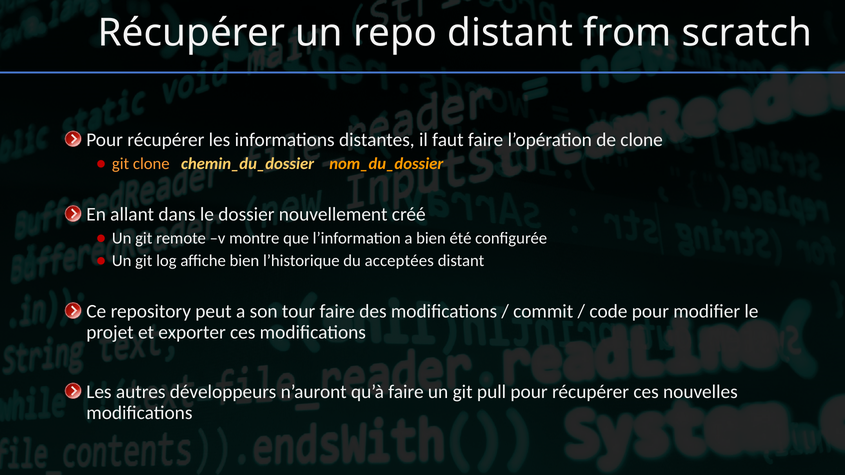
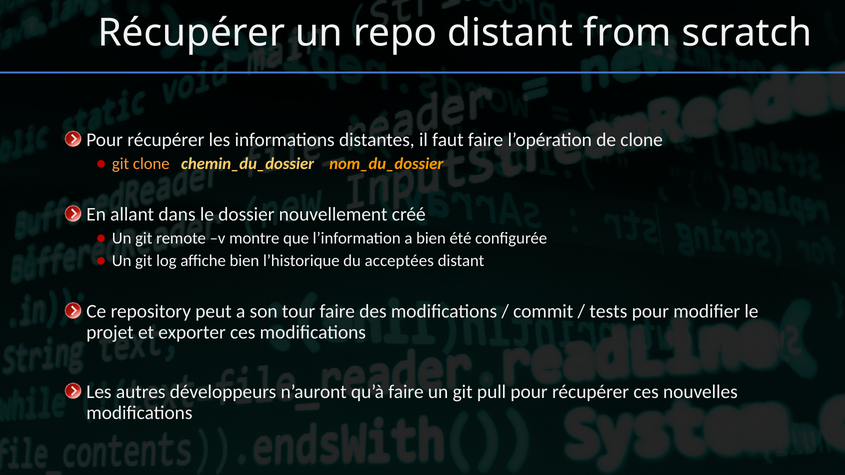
code: code -> tests (608, 312)
